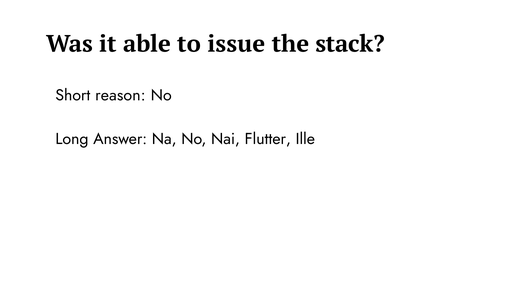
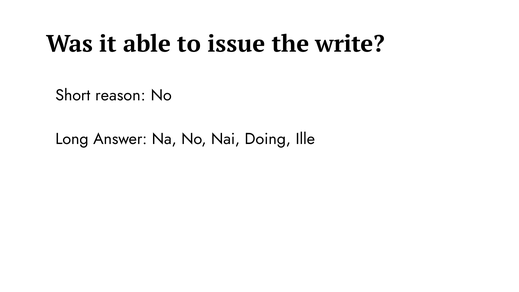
stack: stack -> write (350, 44)
Flutter: Flutter -> Doing (268, 139)
